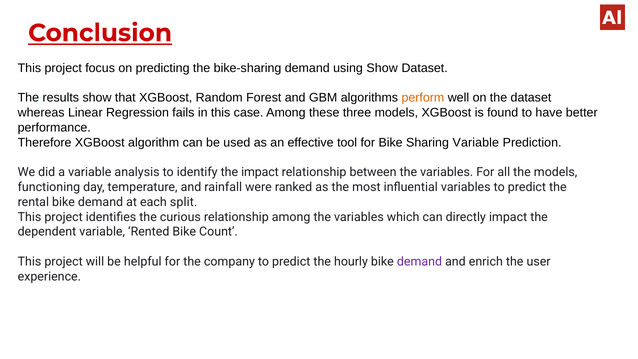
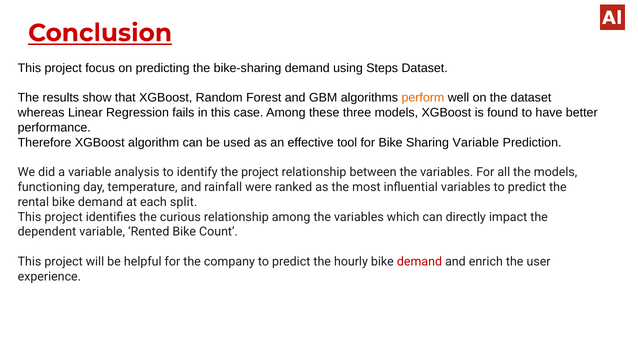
using Show: Show -> Steps (382, 68)
the impact: impact -> project (260, 172)
demand colour: purple -> red (419, 262)
